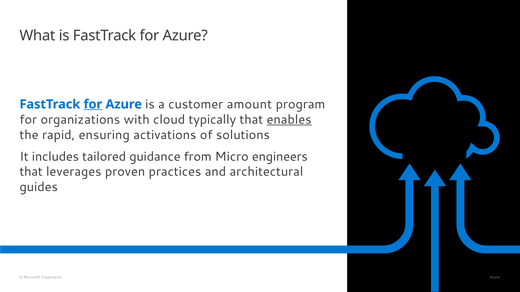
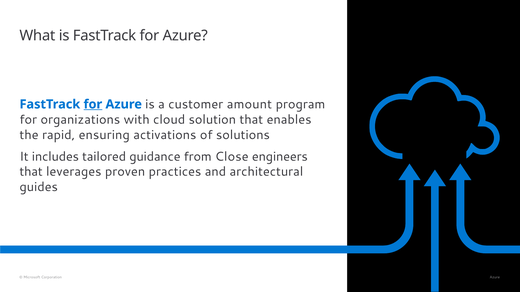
typically: typically -> solution (212, 120)
enables underline: present -> none (289, 120)
Micro: Micro -> Close (232, 157)
